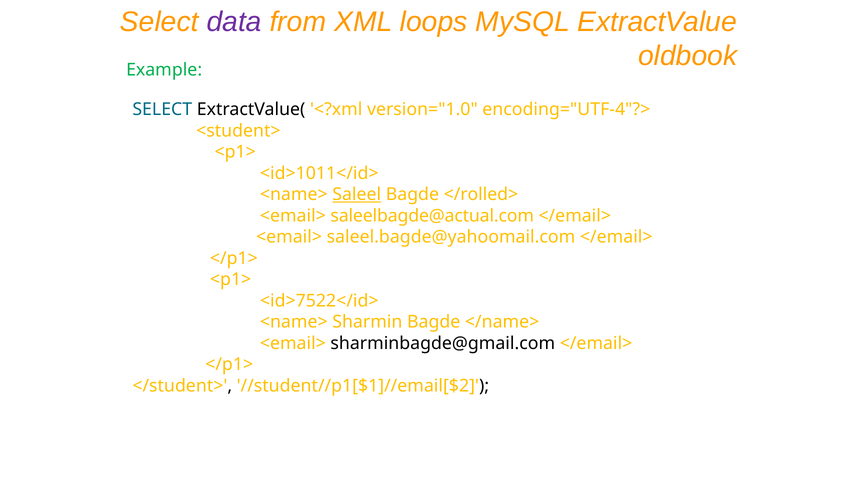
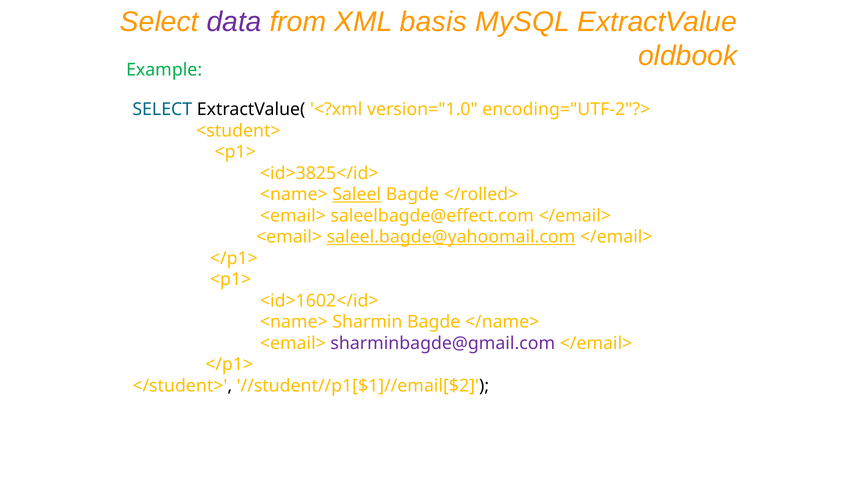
loops: loops -> basis (433, 22)
encoding="UTF-4"?>: encoding="UTF-4"?> -> encoding="UTF-2"?> (566, 110)
<id>1011</id>: <id>1011</id> -> <id>3825</id> (319, 173)
saleelbagde@actual.com: saleelbagde@actual.com -> saleelbagde@effect.com (432, 216)
saleel.bagde@yahoomail.com underline: none -> present (451, 237)
<id>7522</id>: <id>7522</id> -> <id>1602</id> (319, 301)
sharminbagde@gmail.com colour: black -> purple (443, 343)
